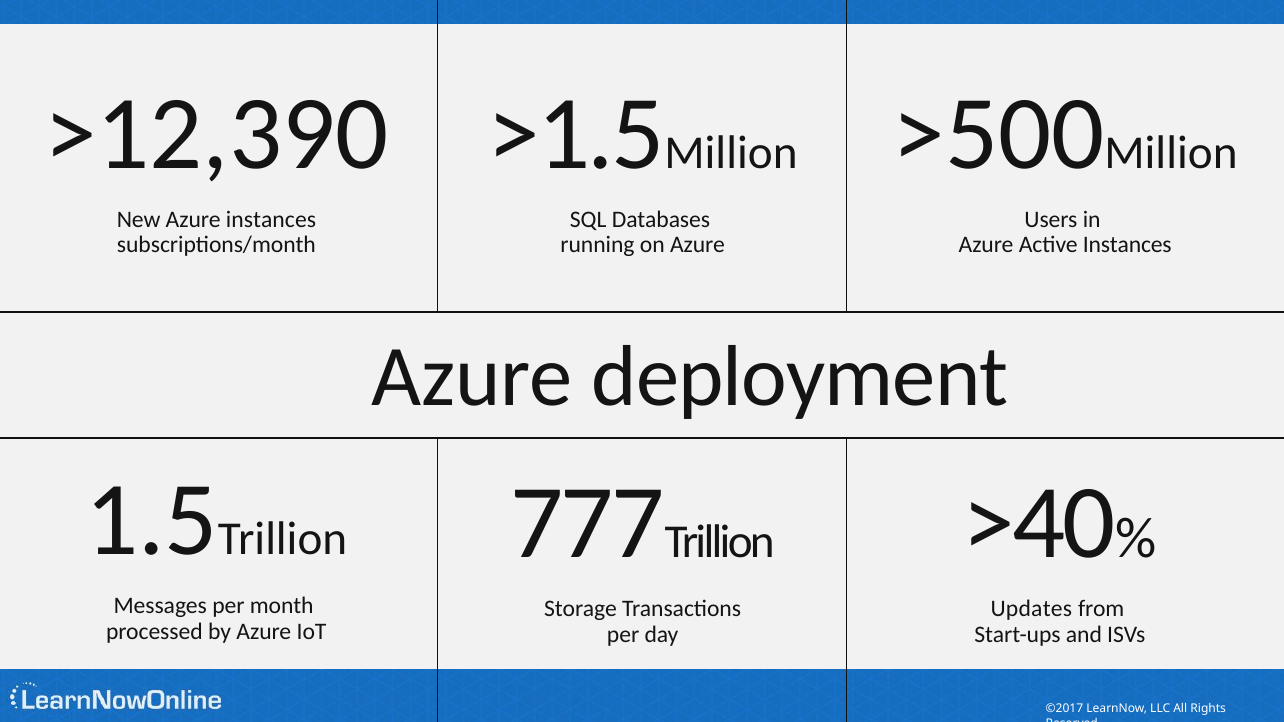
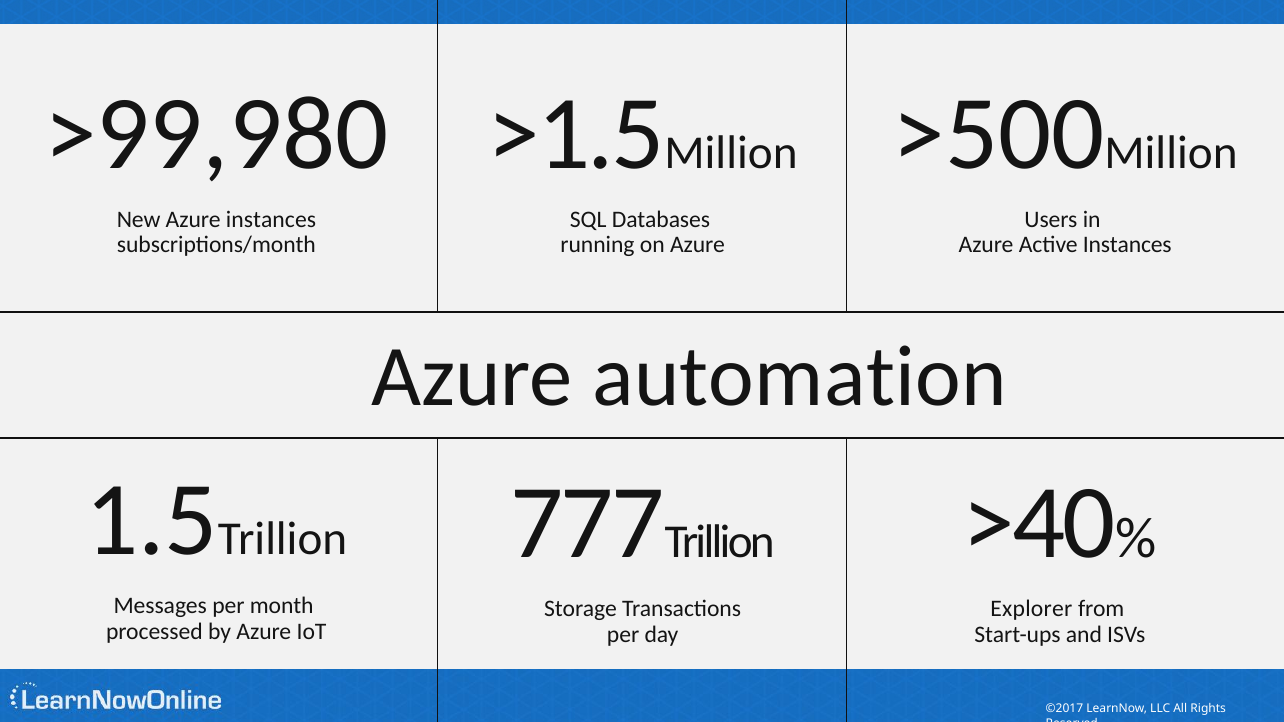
>12,390: >12,390 -> >99,980 (216, 134)
deployment: deployment -> automation (799, 377)
Updates: Updates -> Explorer (1031, 609)
